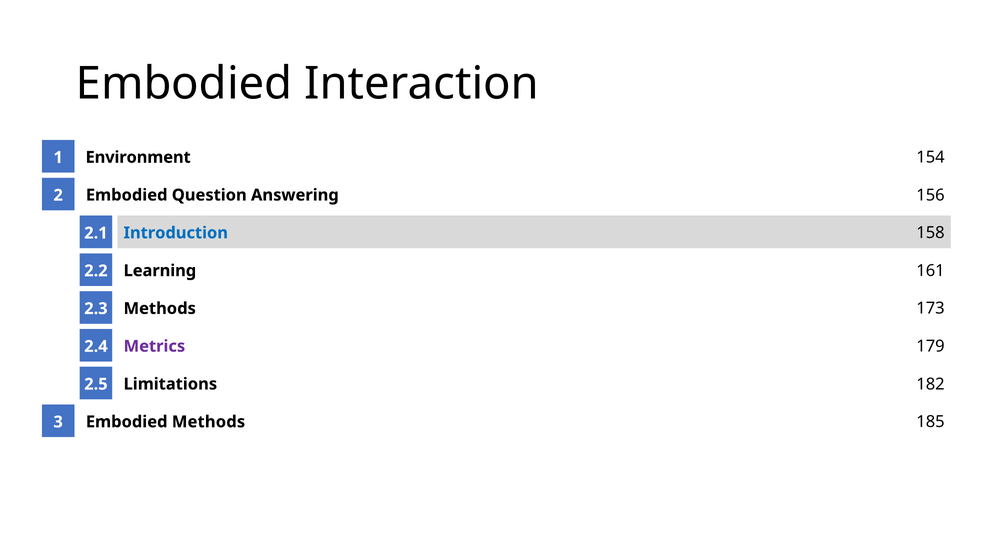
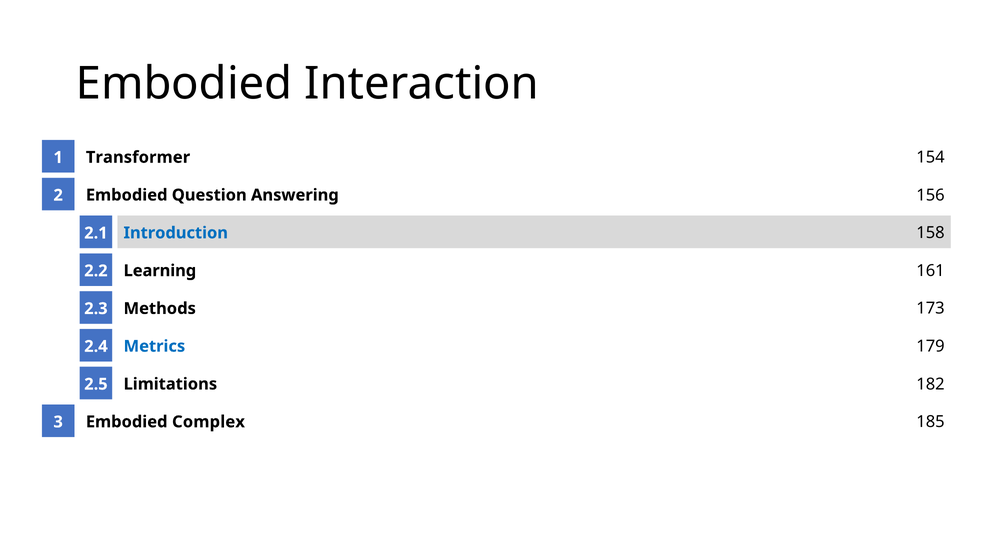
Environment: Environment -> Transformer (138, 157)
Metrics colour: purple -> blue (154, 346)
Embodied Methods: Methods -> Complex (208, 422)
